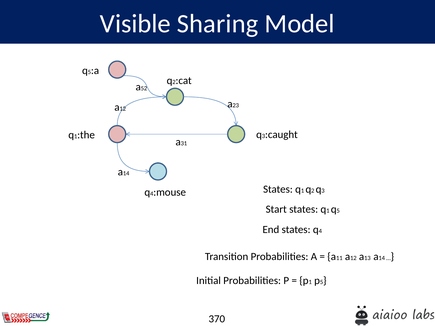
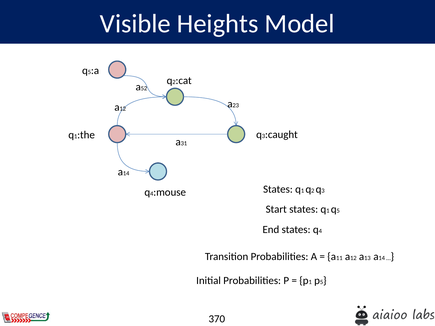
Sharing: Sharing -> Heights (218, 24)
